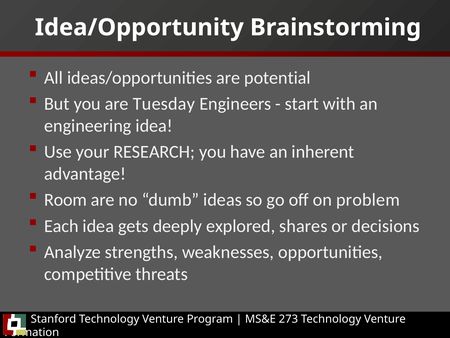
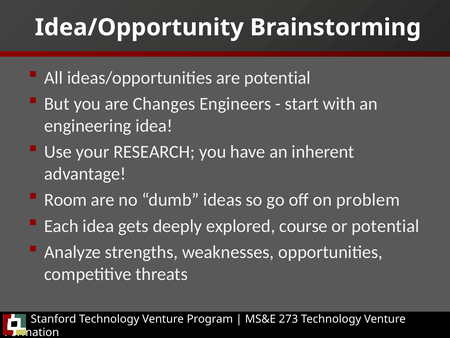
Tuesday: Tuesday -> Changes (164, 104)
shares: shares -> course (303, 226)
or decisions: decisions -> potential (386, 226)
